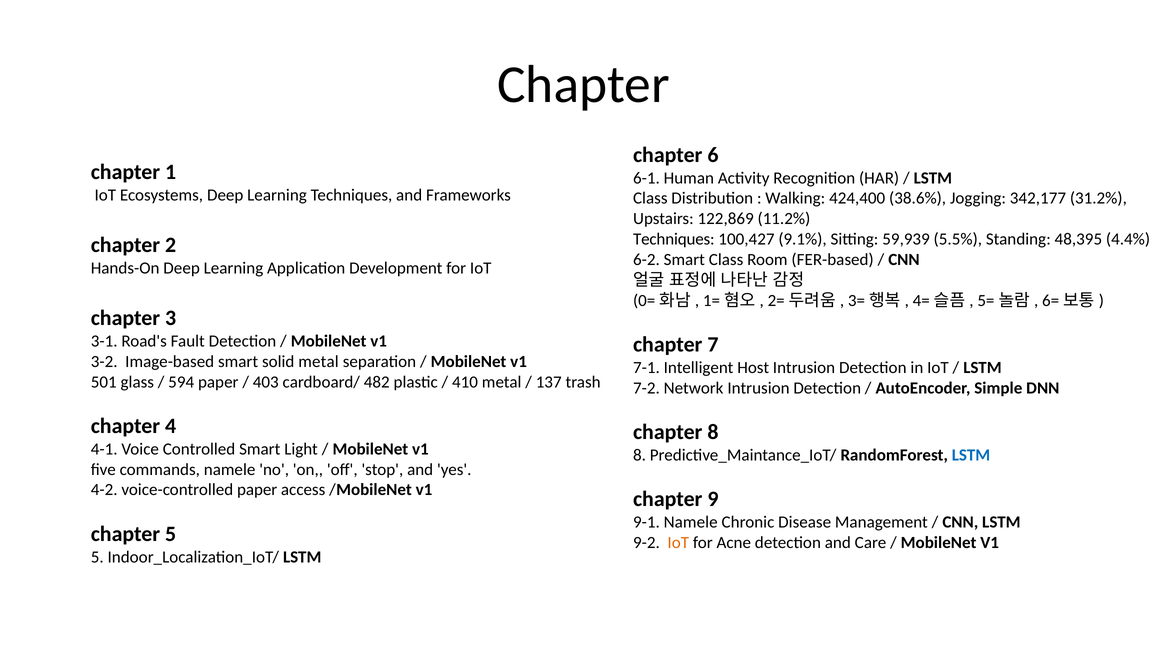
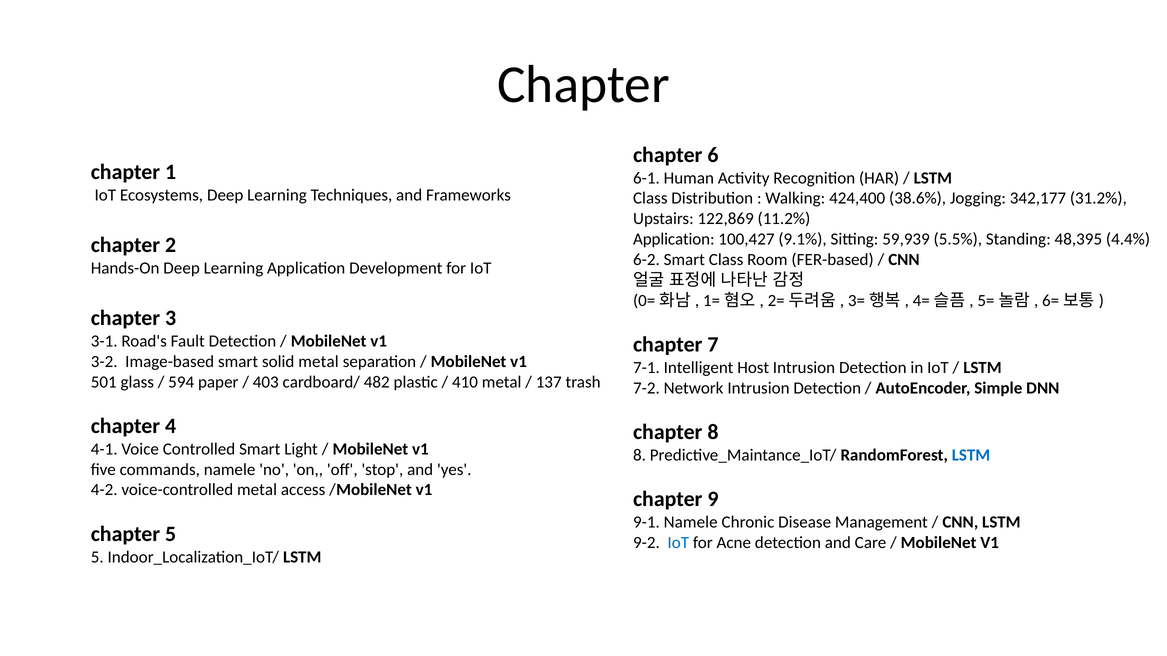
Techniques: Techniques -> Application (674, 239)
voice-controlled paper: paper -> metal (257, 490)
IoT colour: orange -> blue (678, 543)
